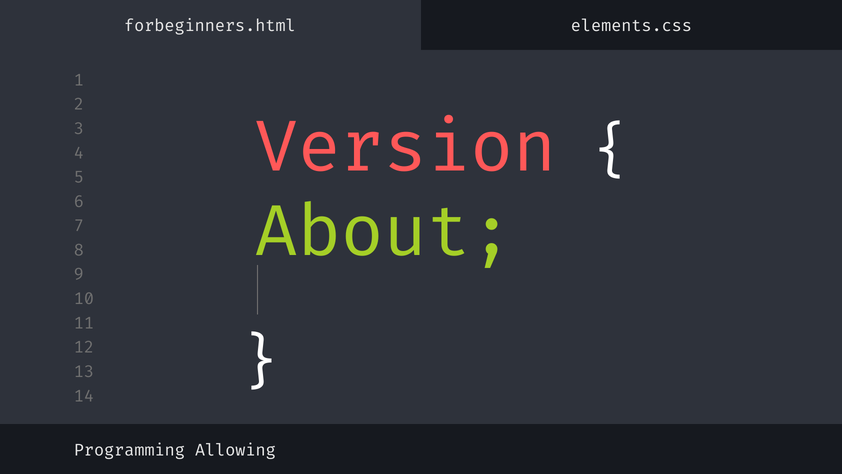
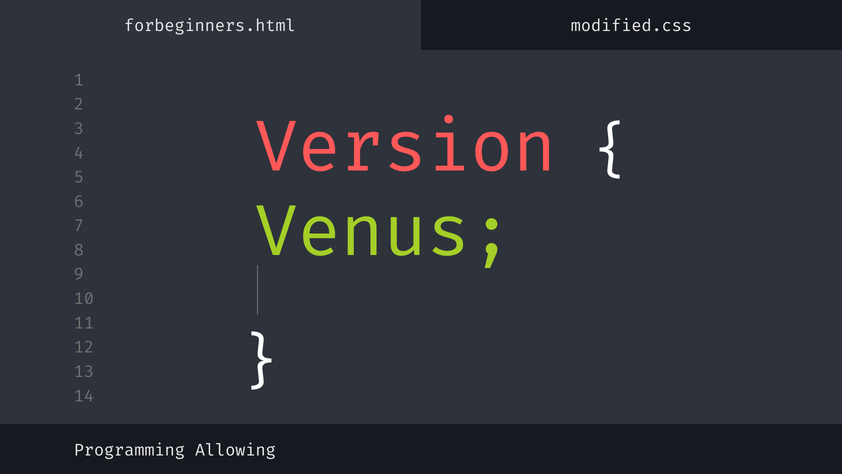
elements.css: elements.css -> modified.css (631, 26)
About: About -> Venus (384, 232)
